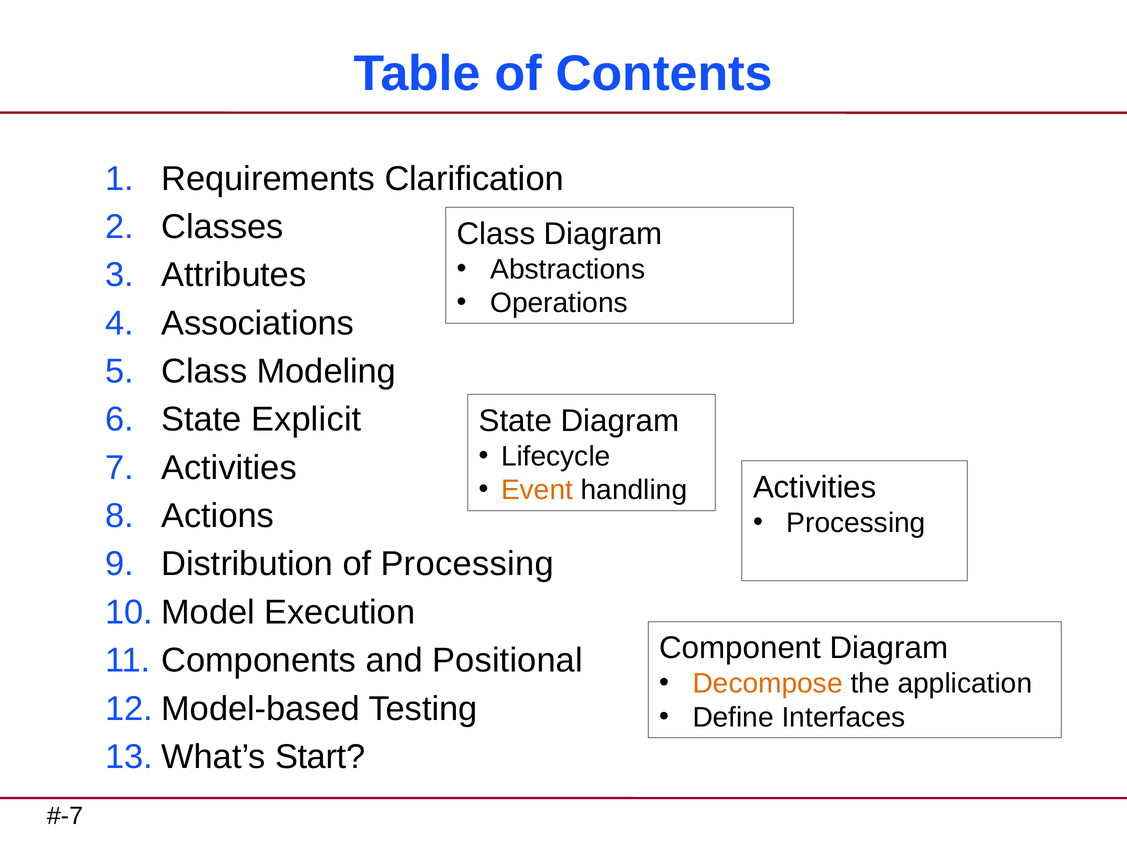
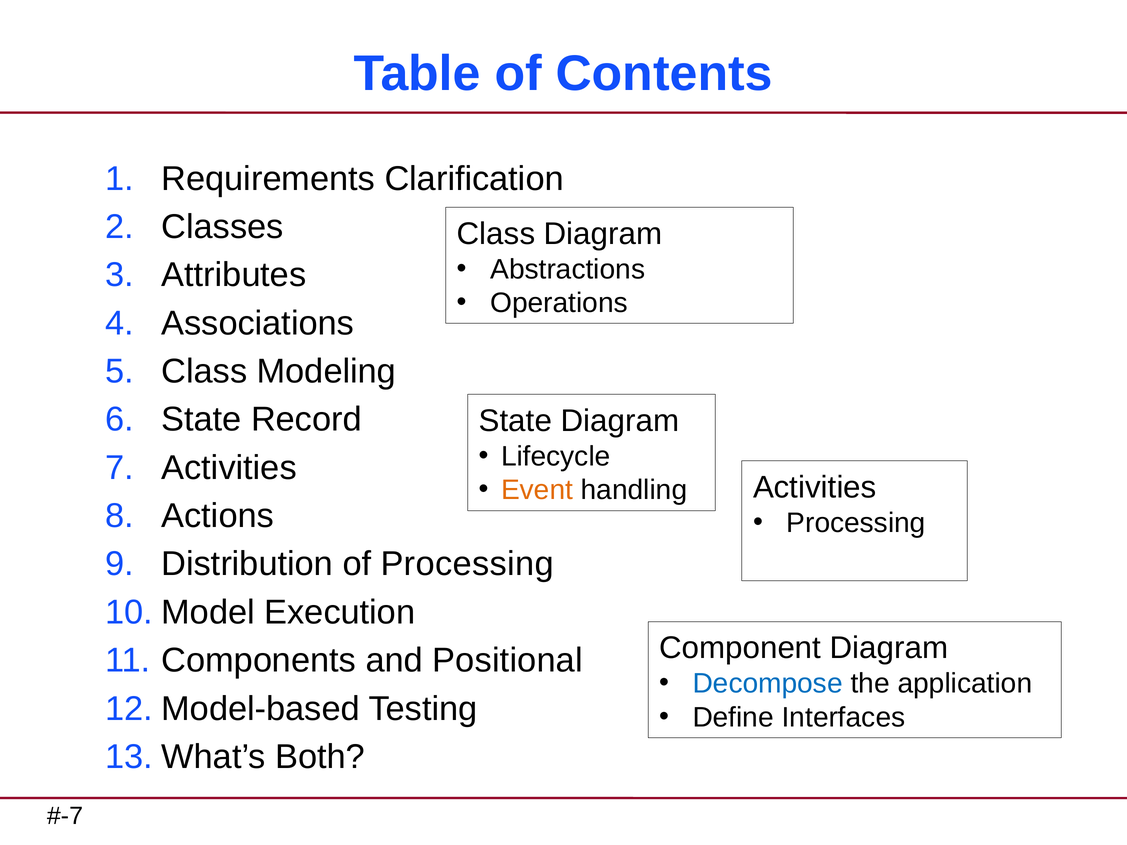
Explicit: Explicit -> Record (306, 420)
Decompose colour: orange -> blue (768, 684)
Start: Start -> Both (320, 757)
